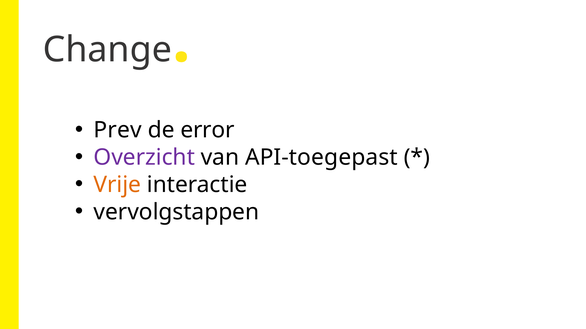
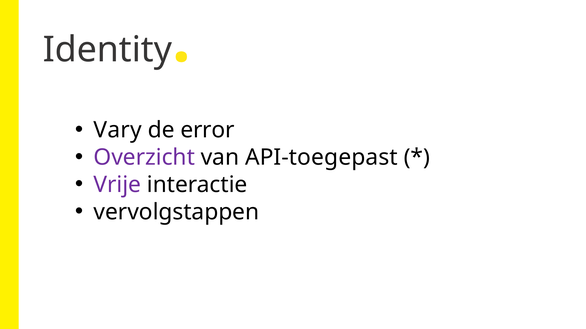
Change: Change -> Identity (107, 50)
Prev: Prev -> Vary (118, 130)
Vrije colour: orange -> purple (117, 185)
